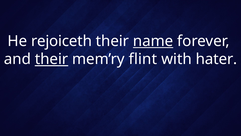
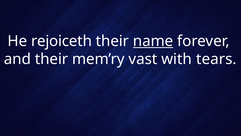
their underline: present -> none (51, 59)
flint: flint -> vast (143, 59)
hater: hater -> tears (216, 59)
